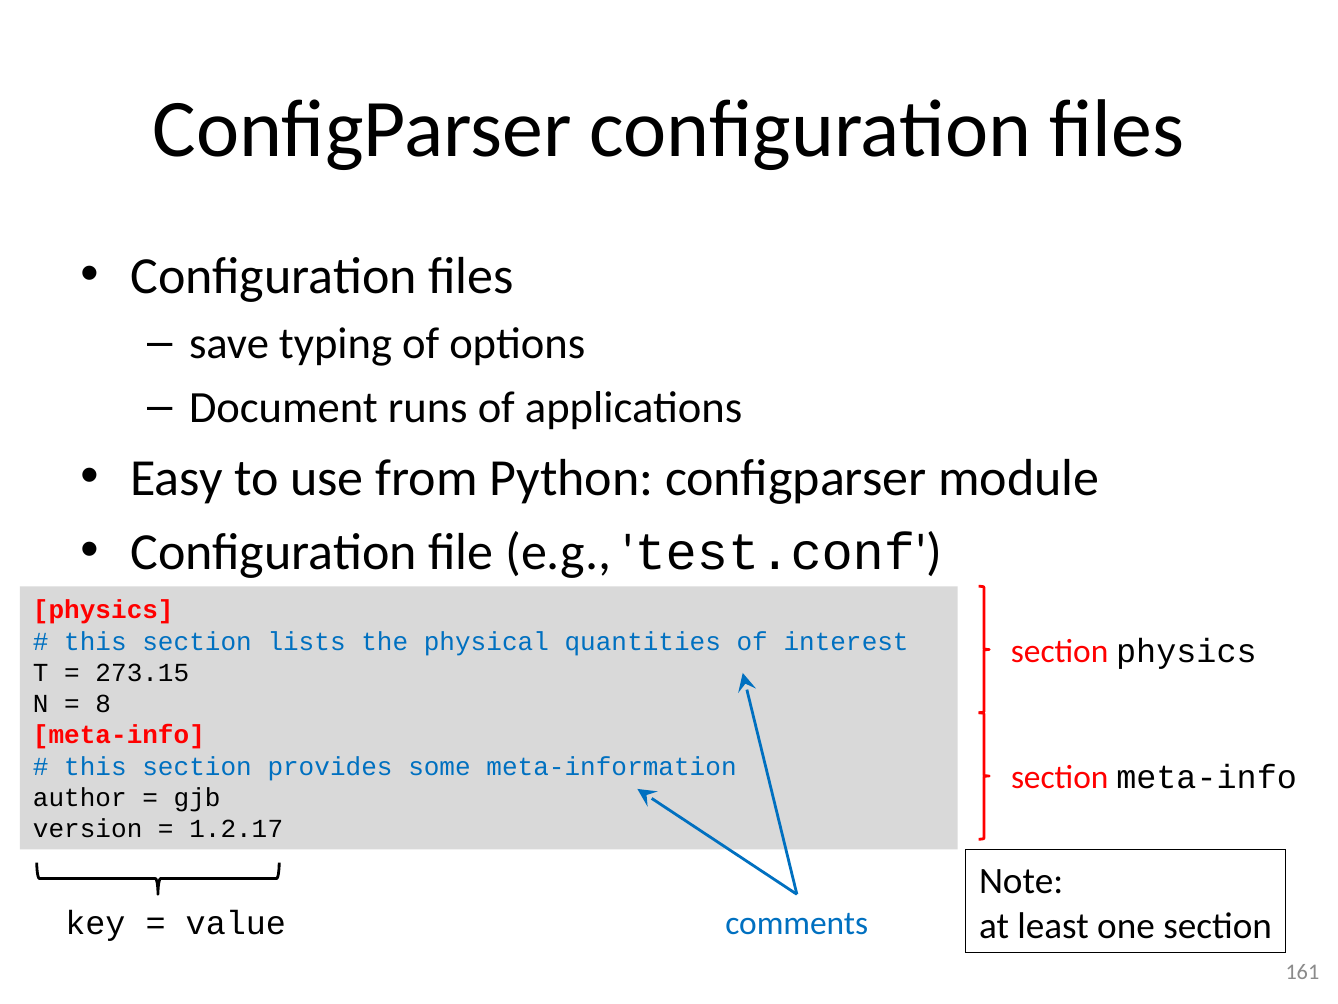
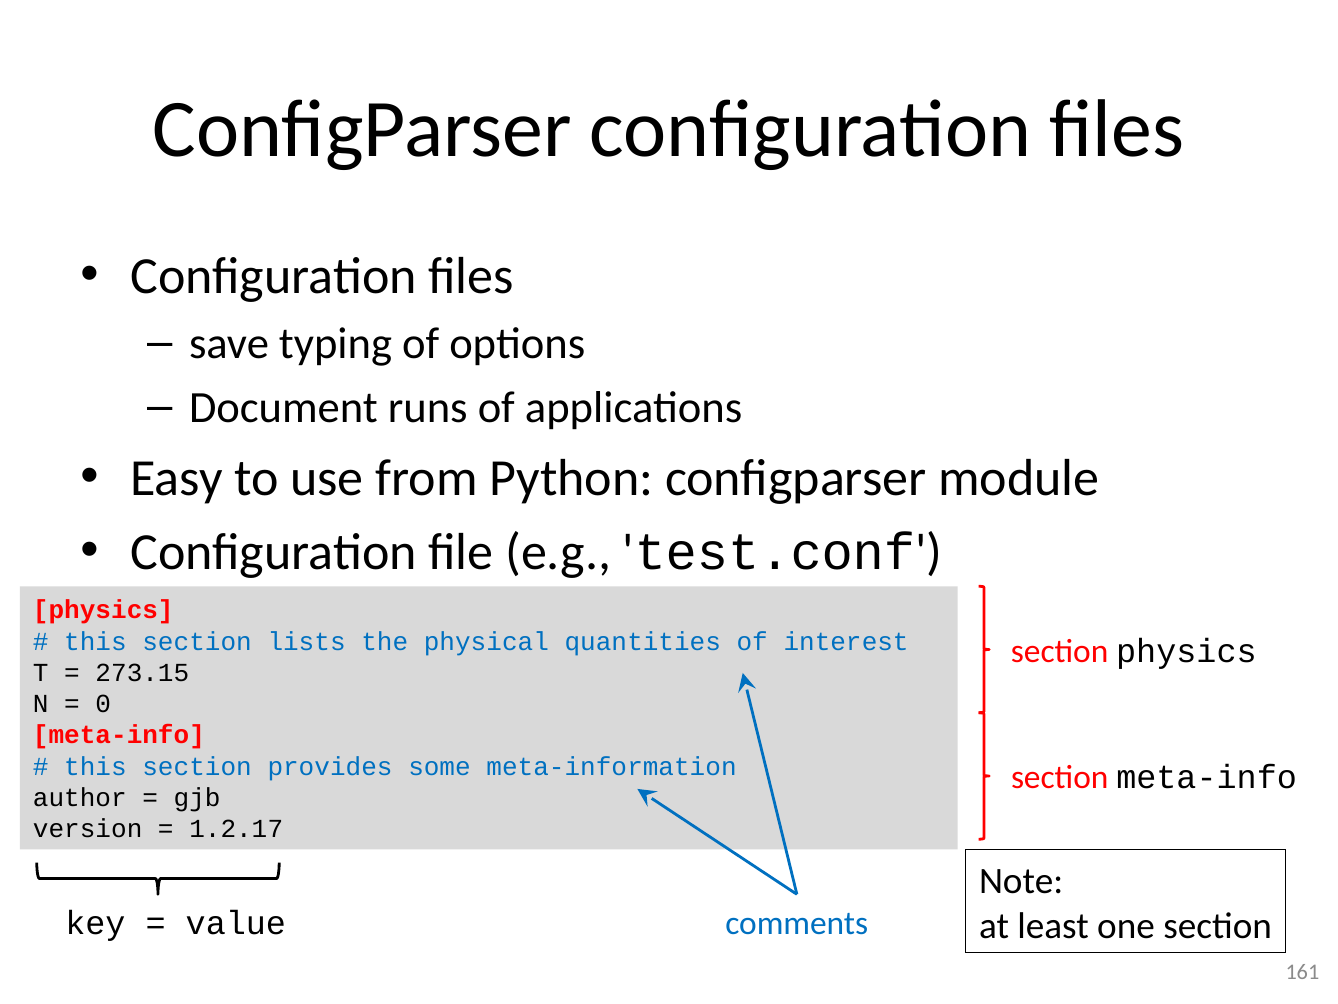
8: 8 -> 0 (103, 704)
